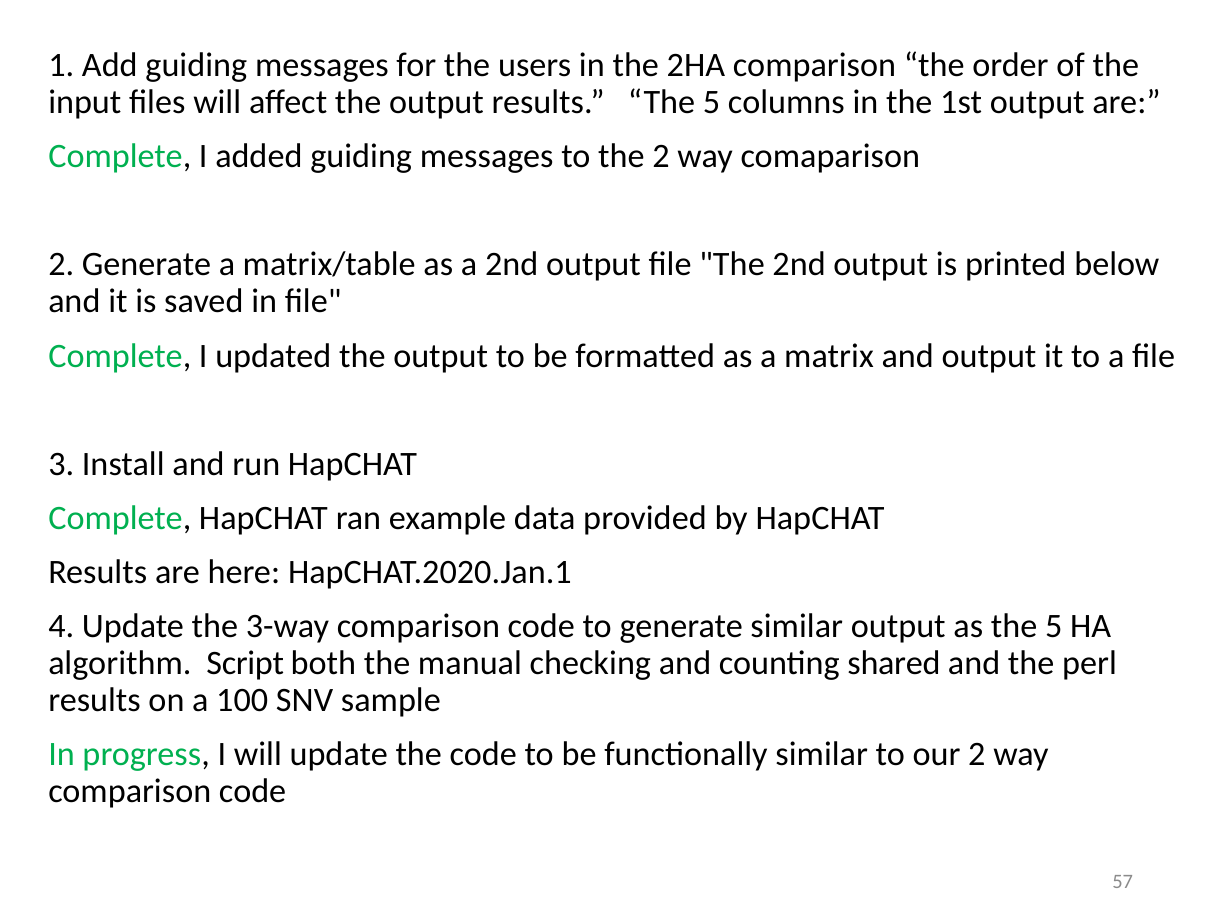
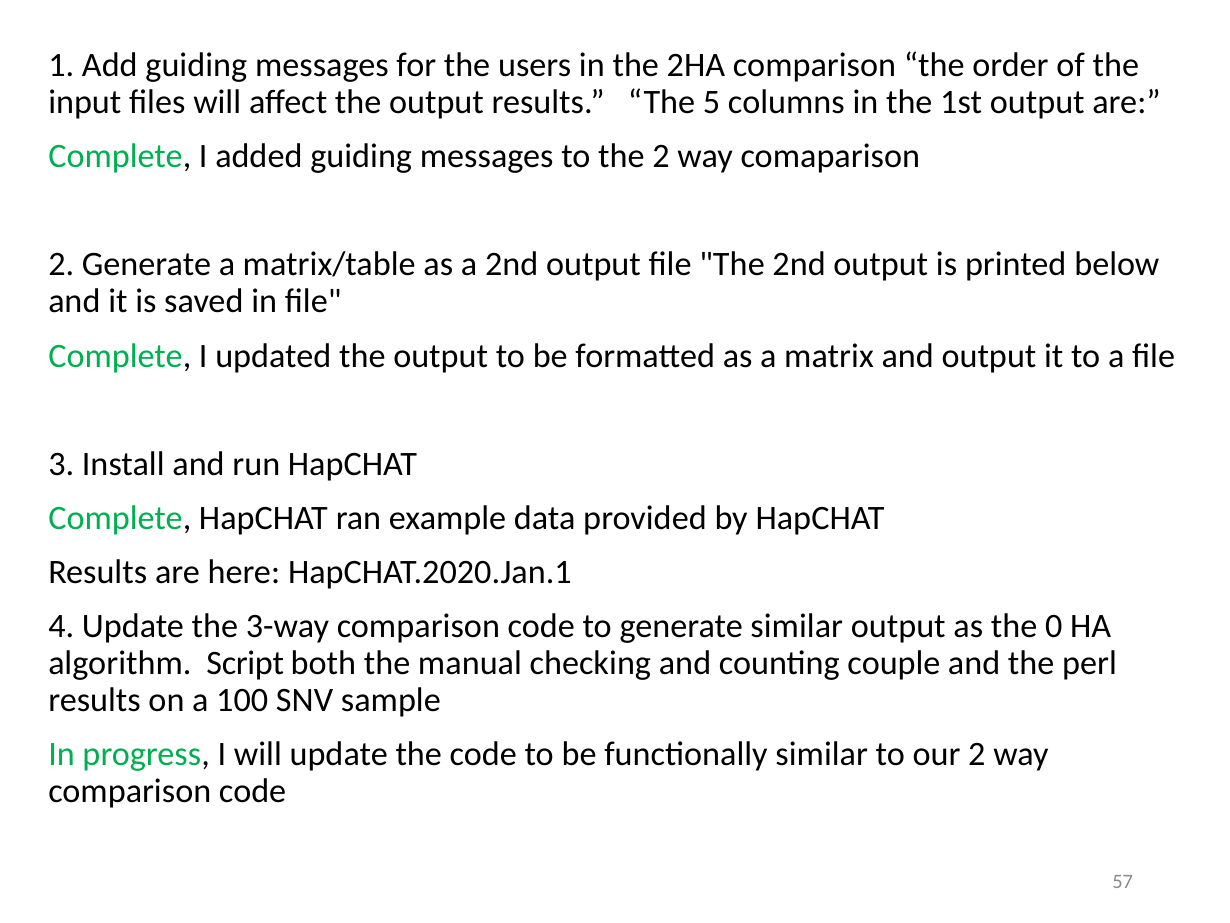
as the 5: 5 -> 0 (1054, 626)
shared: shared -> couple (894, 663)
